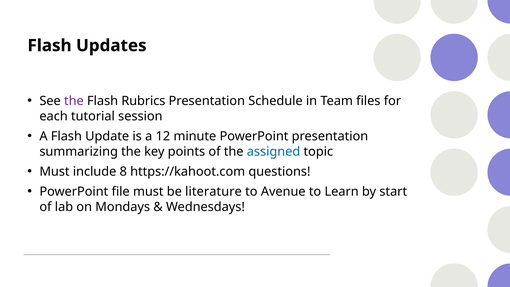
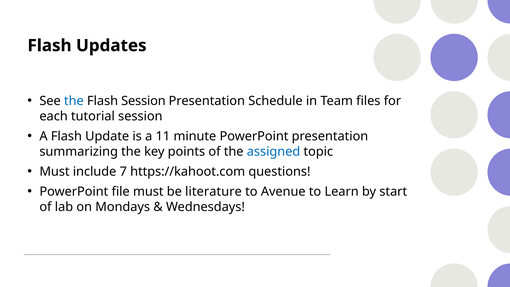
the colour: purple -> blue (74, 101)
Flash Rubrics: Rubrics -> Session (143, 101)
12: 12 -> 11 (163, 136)
8: 8 -> 7 (123, 172)
